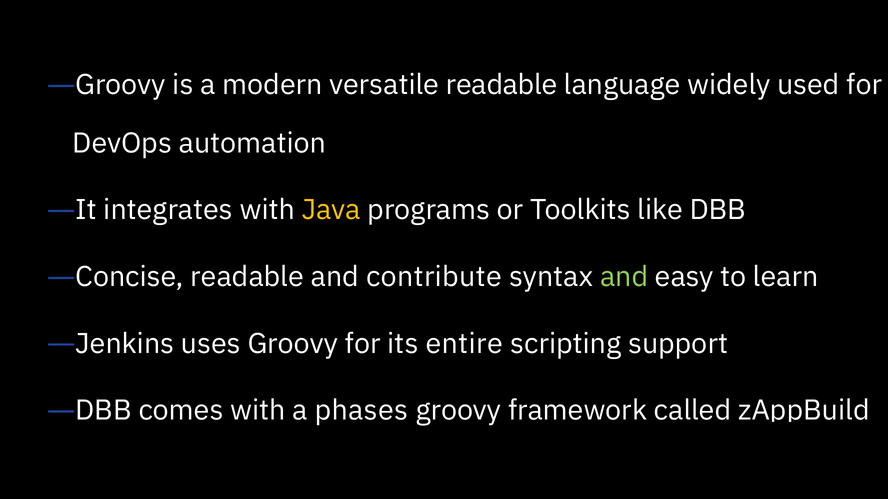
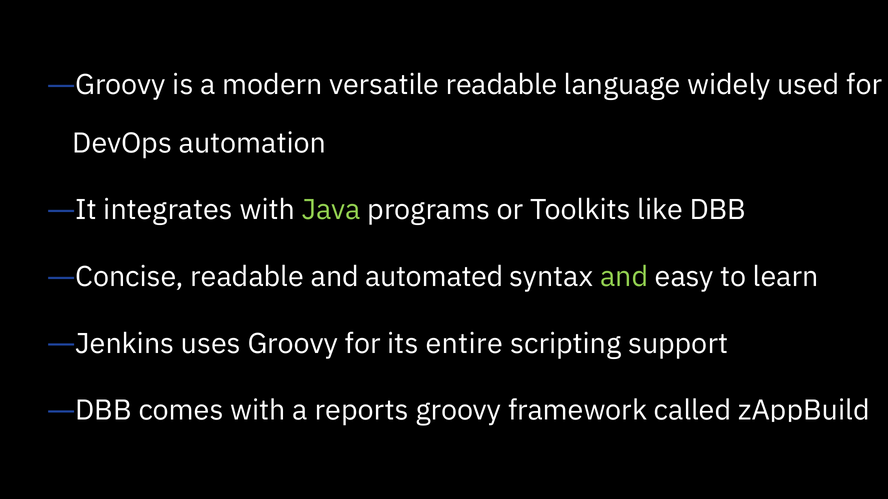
Java colour: yellow -> light green (331, 210)
contribute: contribute -> automated (434, 277)
phases: phases -> reports (362, 411)
